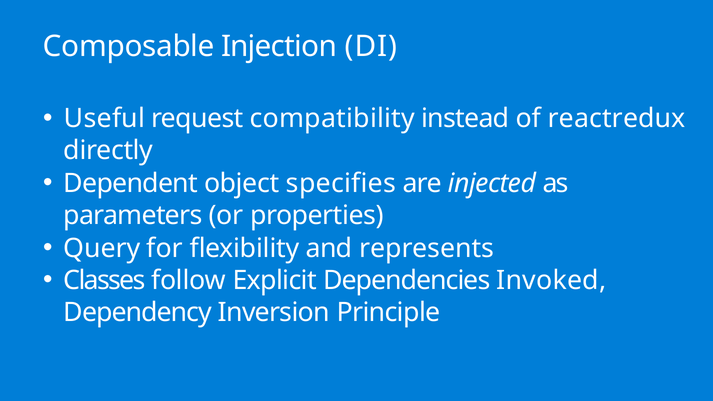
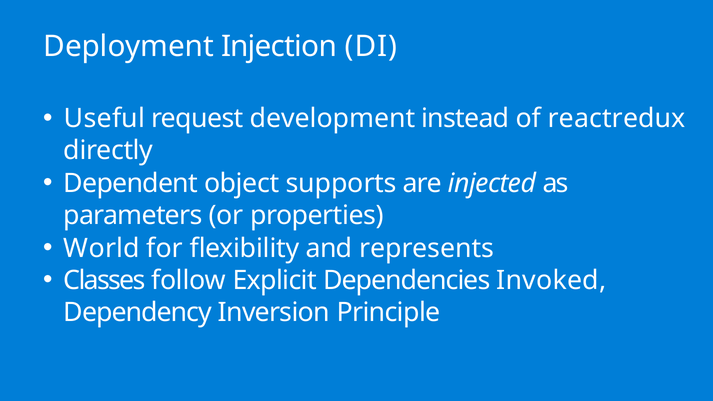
Composable: Composable -> Deployment (129, 47)
compatibility: compatibility -> development (332, 119)
specifies: specifies -> supports (341, 184)
Query: Query -> World (102, 248)
